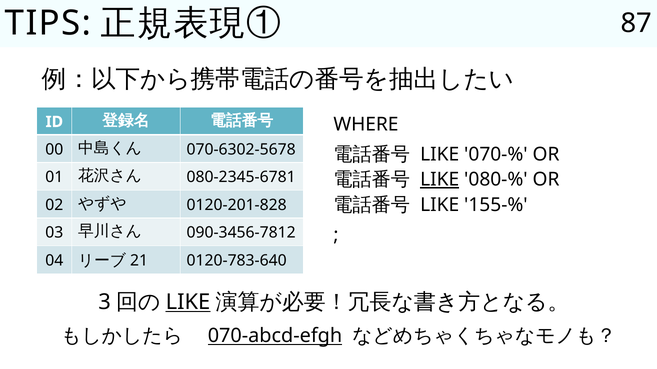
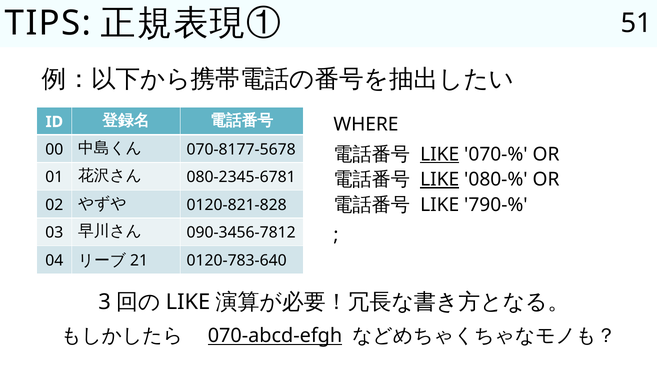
87: 87 -> 51 (637, 23)
070-6302-5678: 070-6302-5678 -> 070-8177-5678 (241, 150)
LIKE underline: none -> present (440, 155)
155-%: 155-% -> 790-% (496, 205)
0120-201-828: 0120-201-828 -> 0120-821-828 (237, 205)
LIKE underline: present -> none (188, 303)
